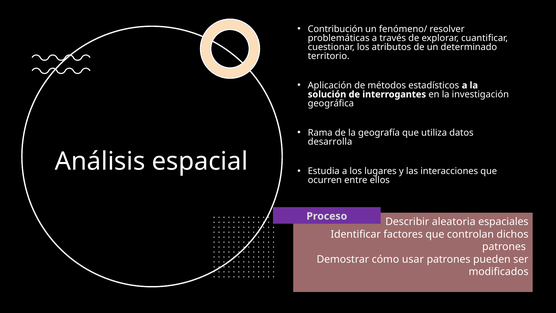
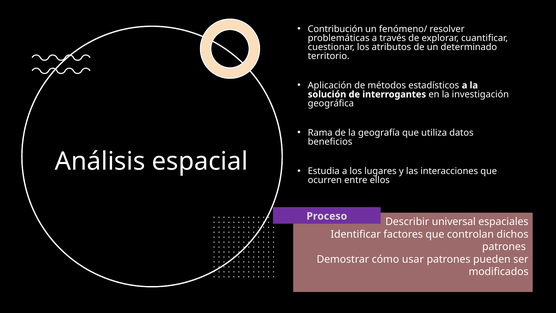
desarrolla: desarrolla -> beneficios (330, 142)
aleatoria: aleatoria -> universal (454, 222)
